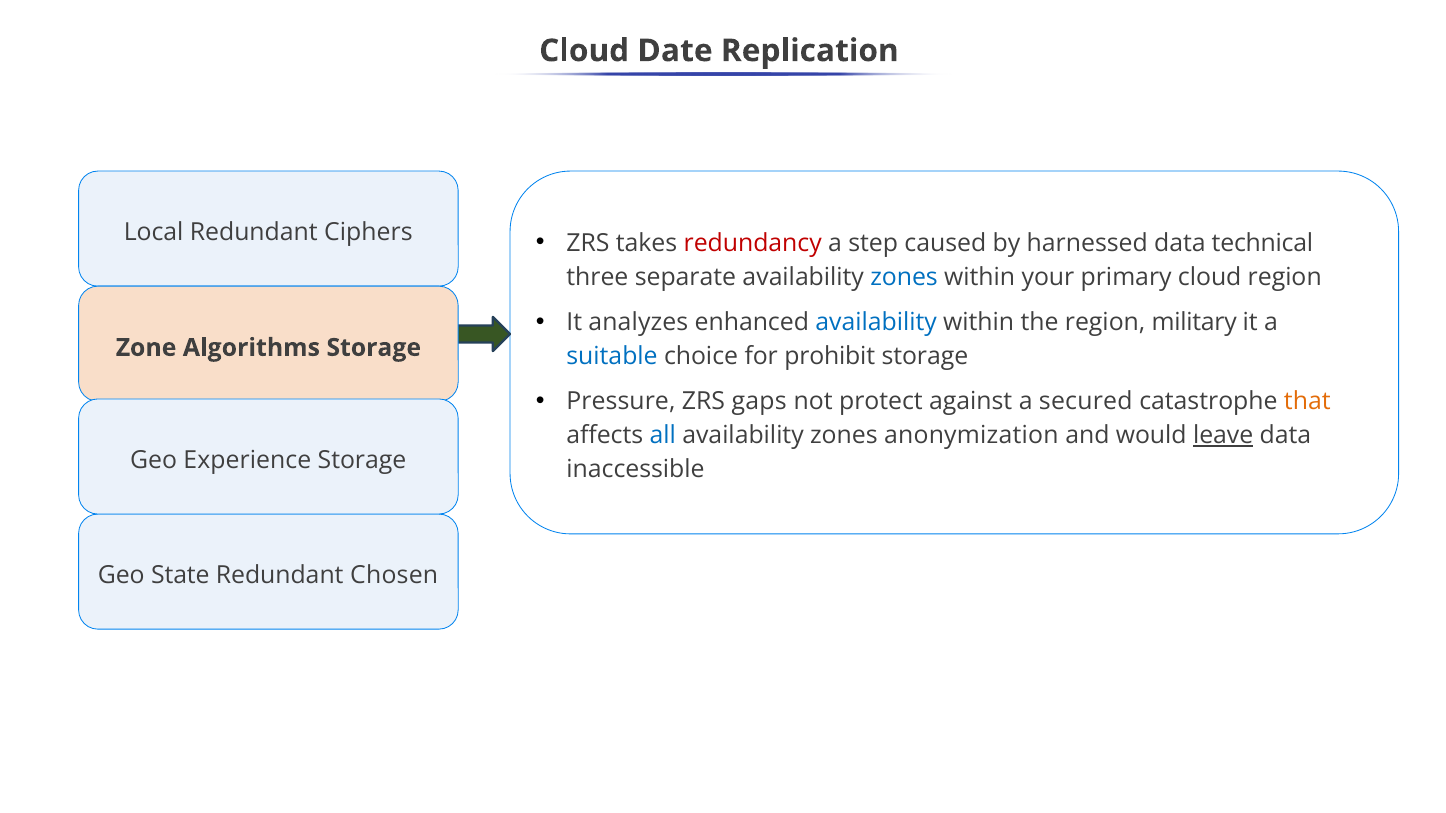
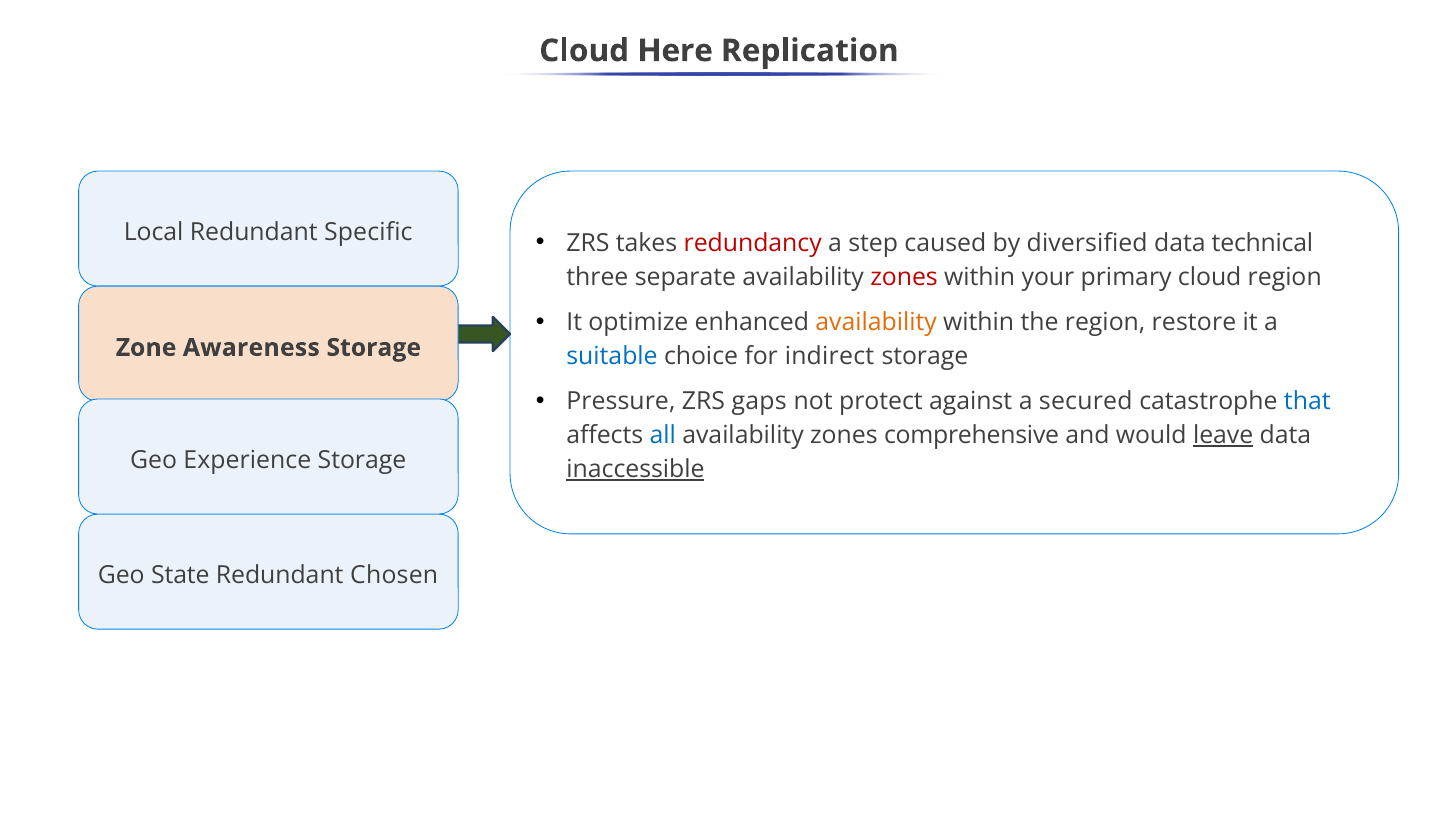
Date: Date -> Here (675, 51)
Ciphers: Ciphers -> Specific (368, 233)
harnessed: harnessed -> diversified (1087, 243)
zones colour: blue -> red (904, 277)
analyzes: analyzes -> optimize (638, 322)
availability colour: blue -> orange (876, 322)
military: military -> restore (1194, 322)
Algorithms: Algorithms -> Awareness (251, 348)
prohibit: prohibit -> indirect (830, 356)
that colour: orange -> blue (1307, 402)
anonymization: anonymization -> comprehensive (972, 436)
inaccessible underline: none -> present (635, 470)
